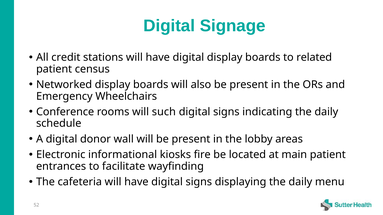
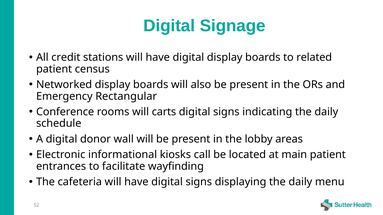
Wheelchairs: Wheelchairs -> Rectangular (126, 96)
such: such -> carts (164, 112)
fire: fire -> call (202, 155)
